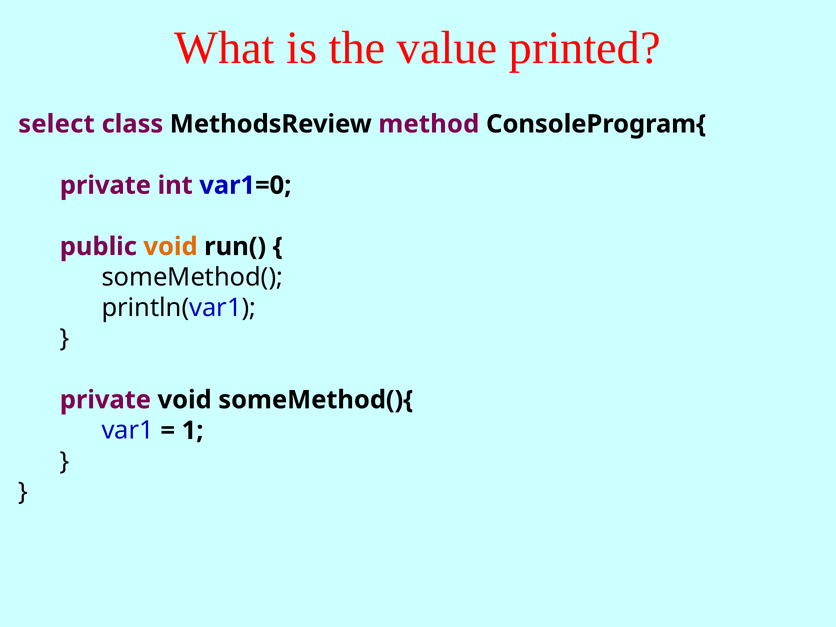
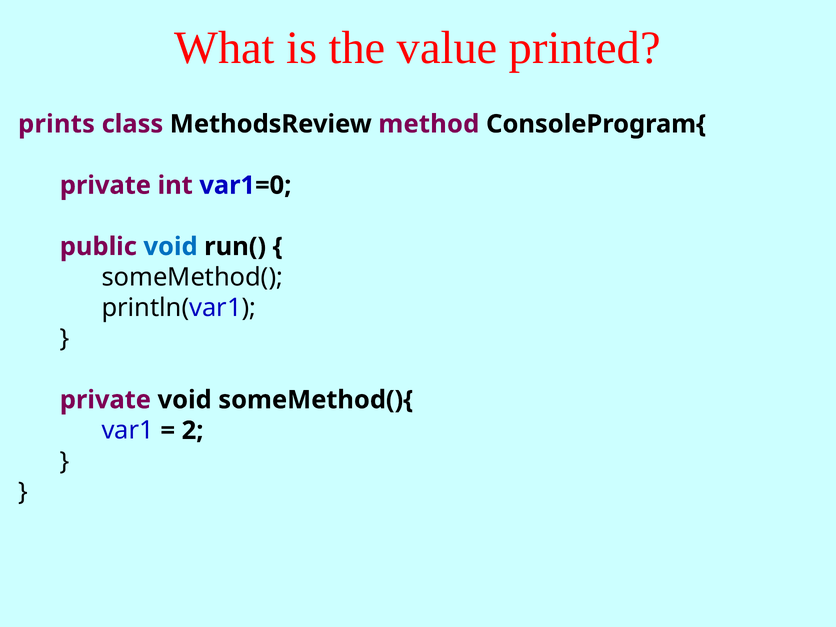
select: select -> prints (56, 124)
void colour: orange -> blue (171, 247)
1: 1 -> 2 (193, 430)
